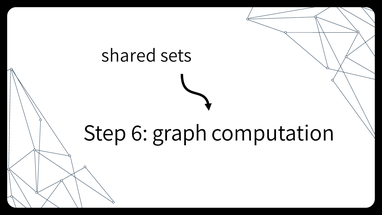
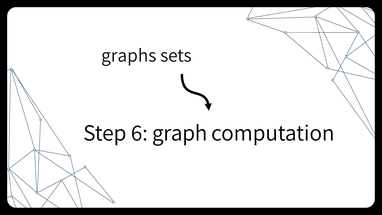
shared: shared -> graphs (129, 55)
